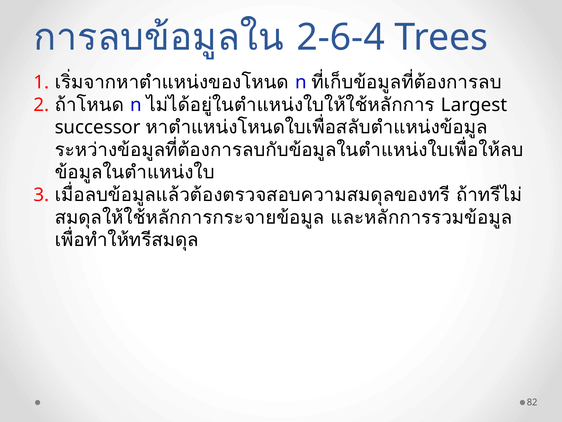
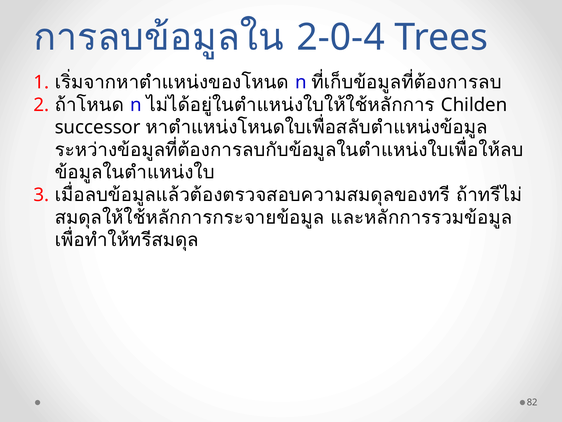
2-6-4: 2-6-4 -> 2-0-4 (341, 38)
Largest: Largest -> Childen (474, 105)
